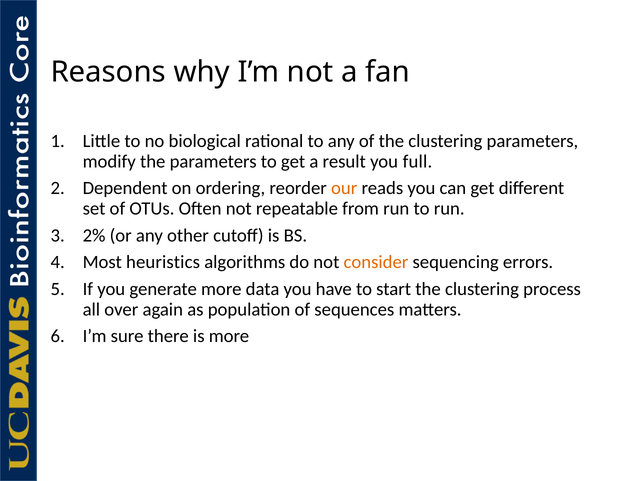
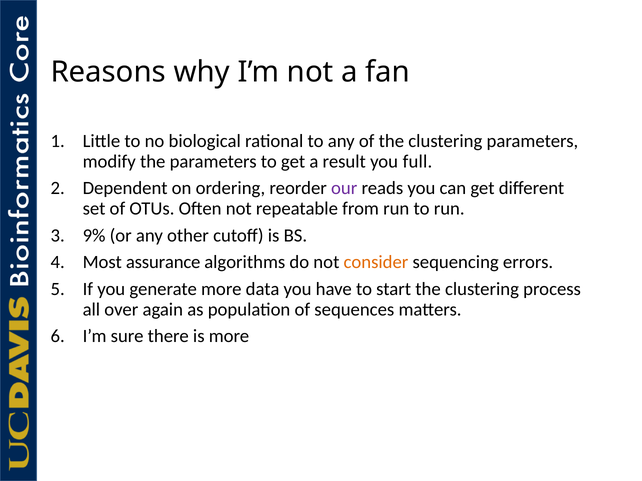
our colour: orange -> purple (344, 189)
2%: 2% -> 9% (94, 236)
heuristics: heuristics -> assurance (163, 263)
